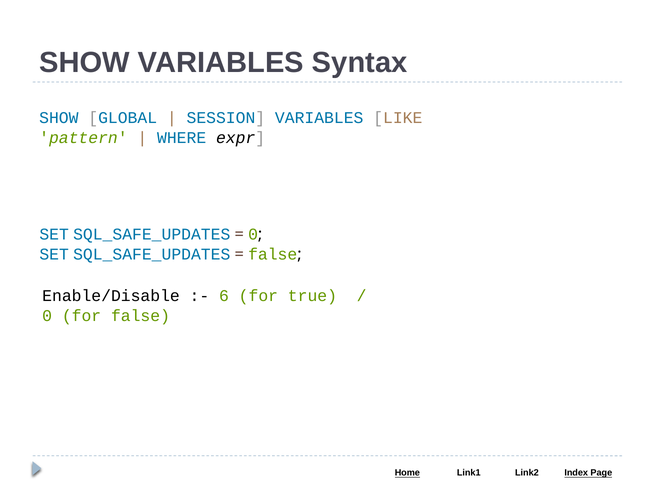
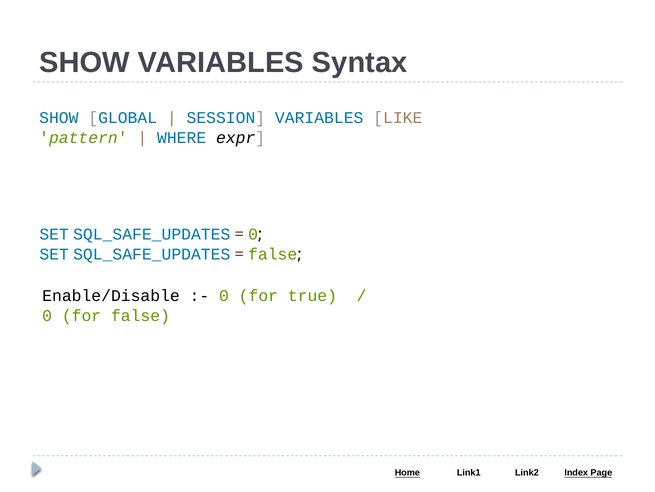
6: 6 -> 0 (224, 296)
